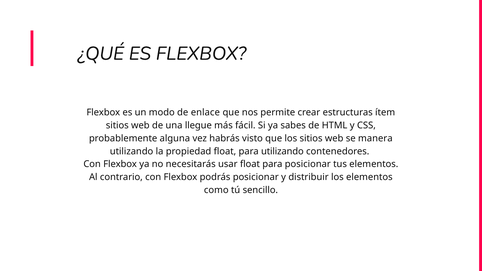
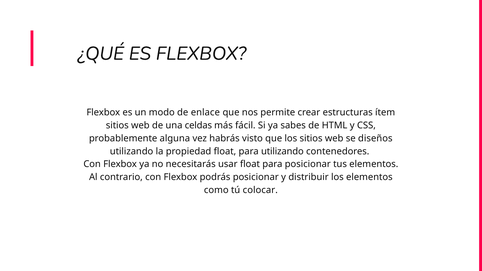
llegue: llegue -> celdas (198, 125)
manera: manera -> diseños (375, 138)
sencillo: sencillo -> colocar (260, 190)
